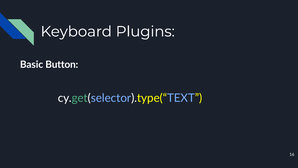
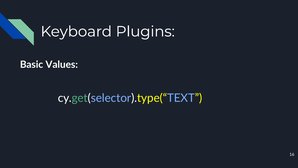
Button: Button -> Values (62, 65)
